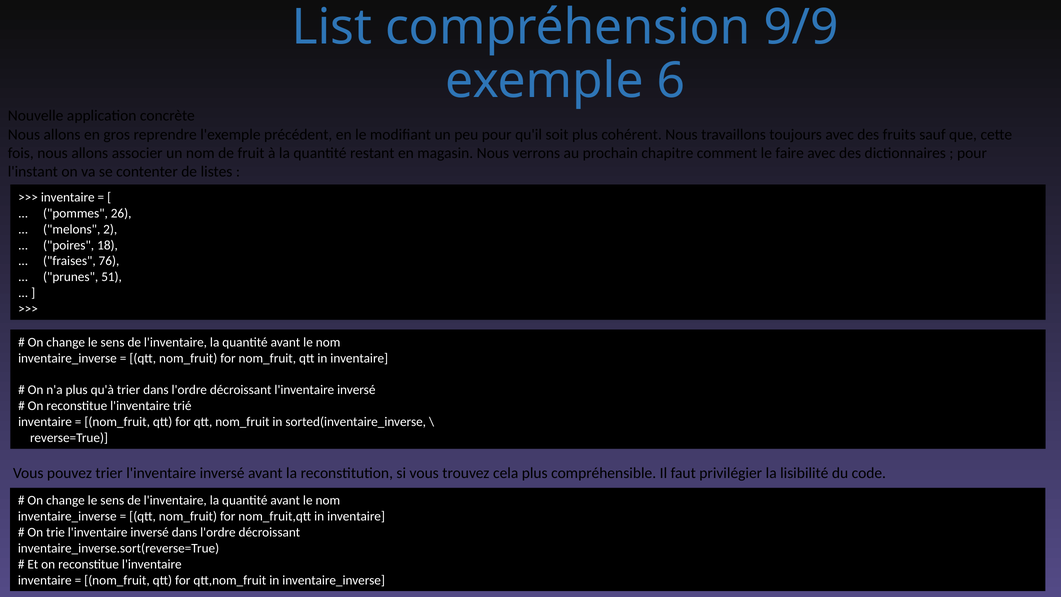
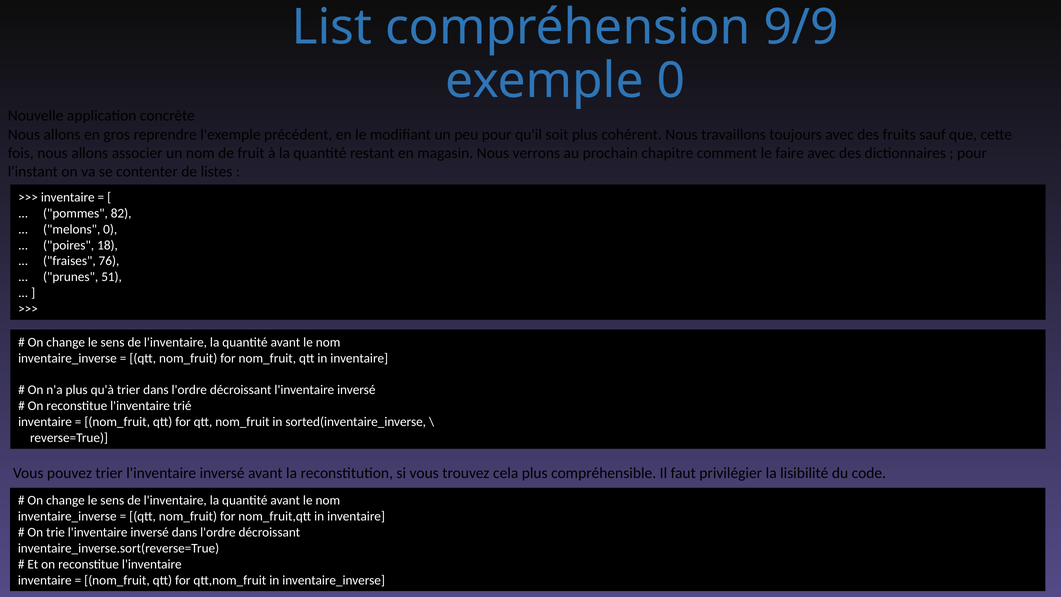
exemple 6: 6 -> 0 (671, 81)
26: 26 -> 82 (121, 213)
melons 2: 2 -> 0 (110, 229)
